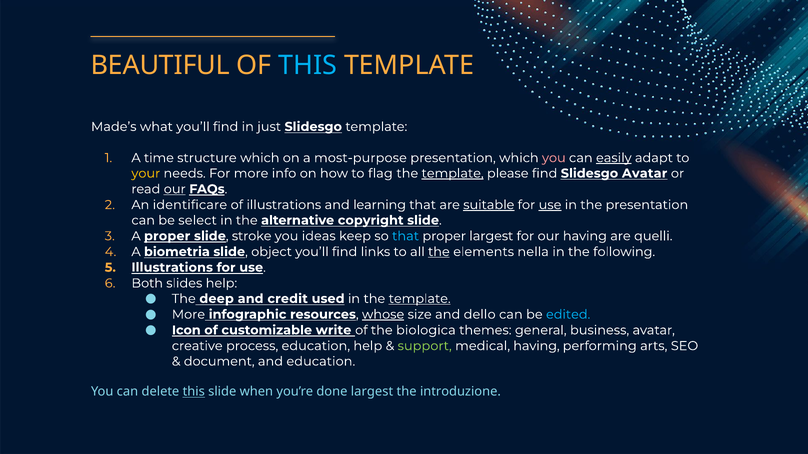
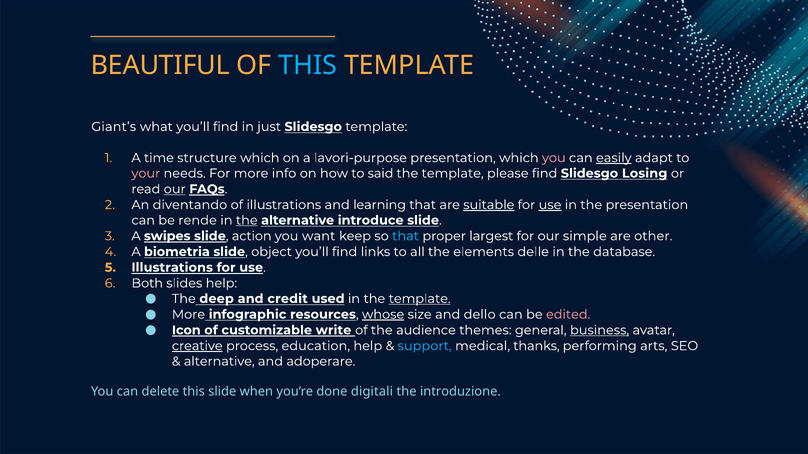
Made’s: Made’s -> Giant’s (114, 127)
most-purpose: most-purpose -> lavori-purpose (360, 158)
your colour: yellow -> pink (146, 174)
flag: flag -> said (381, 174)
template underline: present -> none (453, 174)
Slidesgo Avatar: Avatar -> Losing (645, 174)
identificare: identificare -> diventando (190, 205)
select: select -> rende (198, 221)
the underline: none -> present (247, 221)
copyright: copyright -> introduce (371, 221)
A proper: proper -> swipes (167, 236)
stroke: stroke -> action (252, 236)
ideas: ideas -> want (319, 236)
our having: having -> simple (585, 236)
quelli: quelli -> other (653, 236)
the underline: present -> none (439, 252)
nella: nella -> delle (533, 252)
following: following -> database (624, 252)
edited colour: light blue -> pink (568, 315)
biologica: biologica -> audience (426, 331)
business underline: none -> present (600, 331)
creative underline: none -> present (197, 346)
support colour: light green -> light blue (425, 346)
medical having: having -> thanks (536, 346)
document: document -> alternative (219, 362)
and education: education -> adoperare (321, 362)
this underline: present -> none (194, 392)
done largest: largest -> digitali (372, 392)
